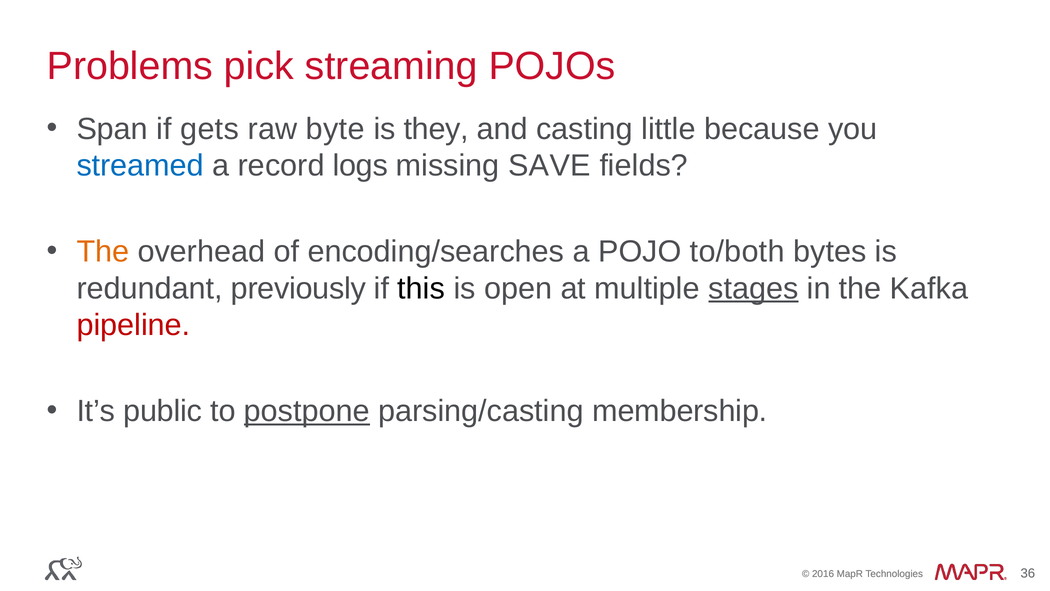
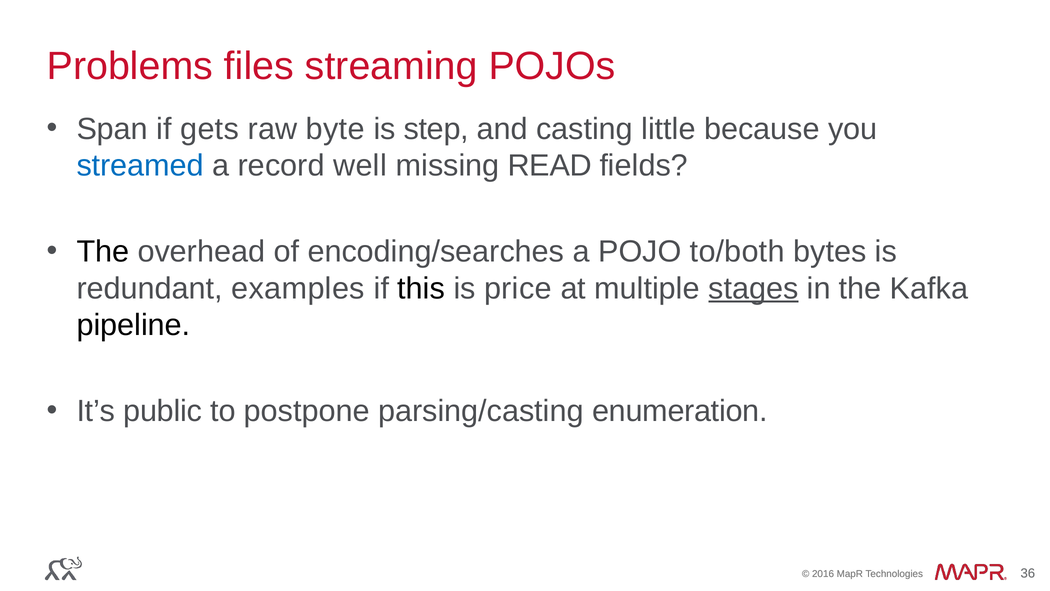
pick: pick -> files (259, 66)
they: they -> step (436, 129)
logs: logs -> well (360, 166)
SAVE: SAVE -> READ (550, 166)
The colour: orange -> black (103, 252)
previously: previously -> examples (298, 288)
open: open -> price (518, 288)
pipeline colour: red -> black (133, 325)
postpone underline: present -> none (307, 411)
membership: membership -> enumeration (680, 411)
